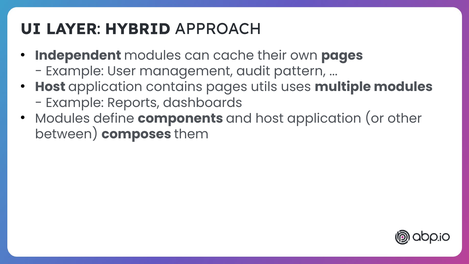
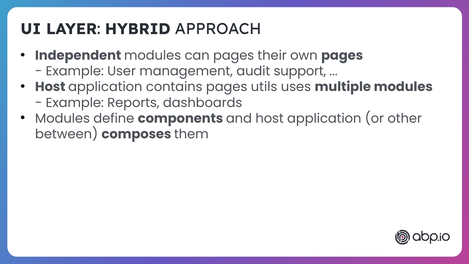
can cache: cache -> pages (234, 56)
pattern: pattern -> support (300, 71)
